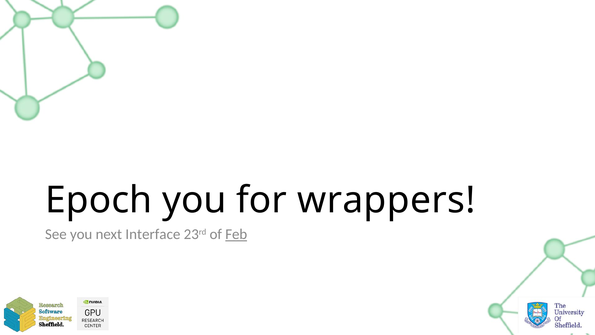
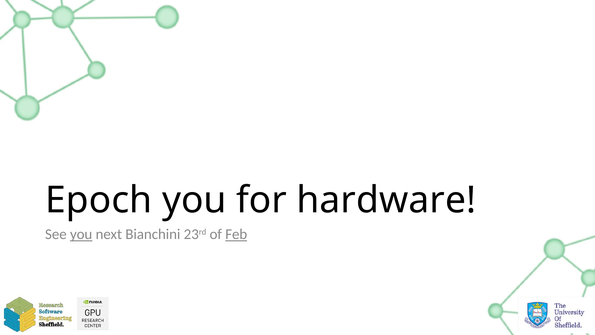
wrappers: wrappers -> hardware (386, 200)
you underline: none -> present (81, 234)
Interface: Interface -> Bianchini (153, 234)
